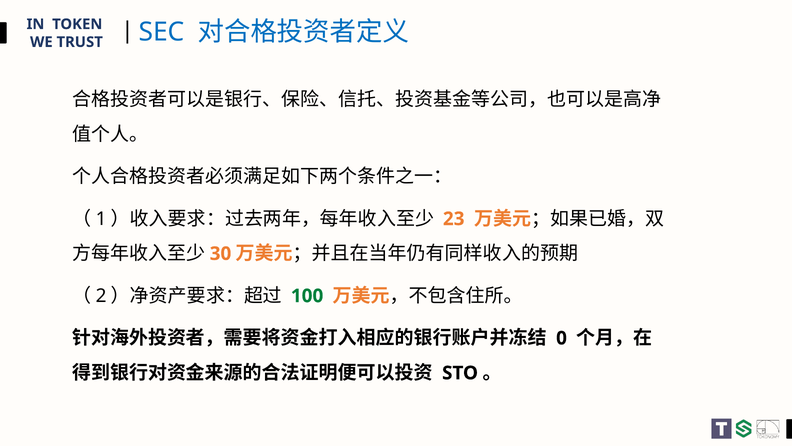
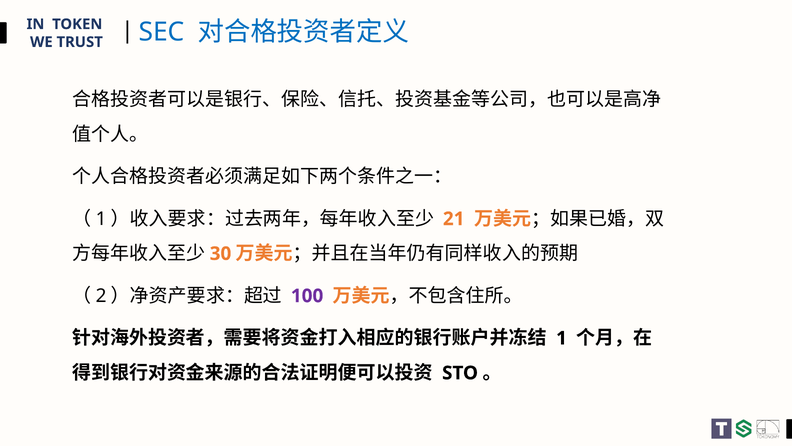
23: 23 -> 21 (454, 219)
100 colour: green -> purple (307, 296)
0: 0 -> 1 (562, 338)
